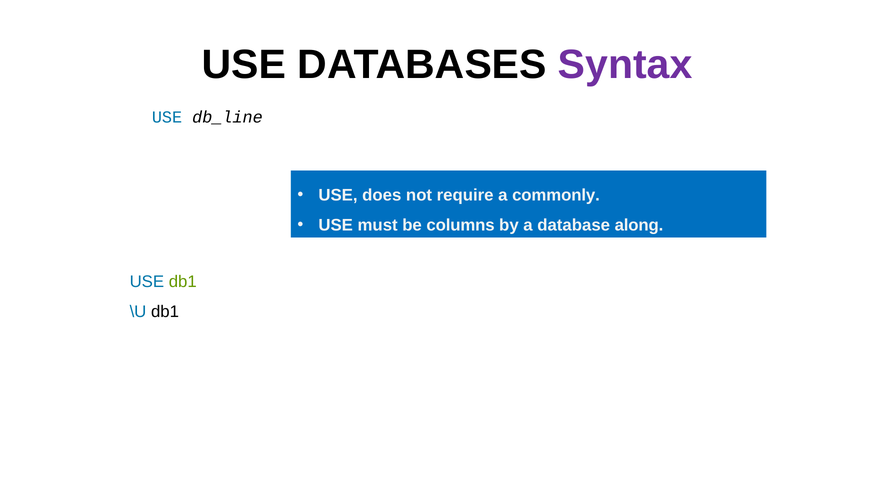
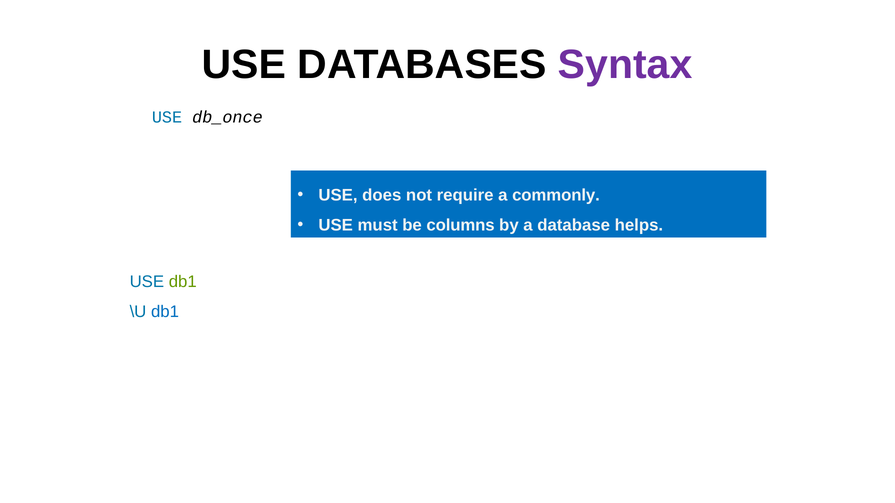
db_line: db_line -> db_once (227, 117)
along: along -> helps (639, 226)
db1 colour: black -> blue (165, 312)
